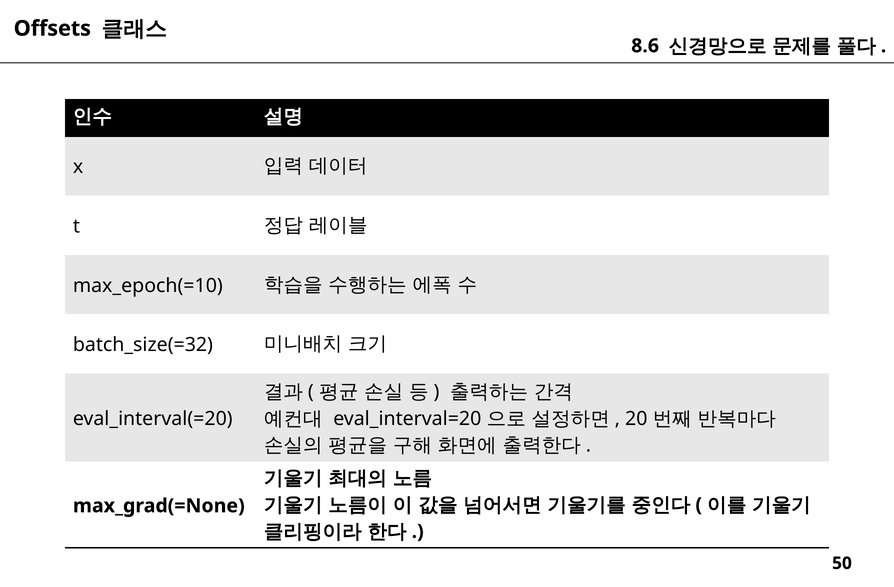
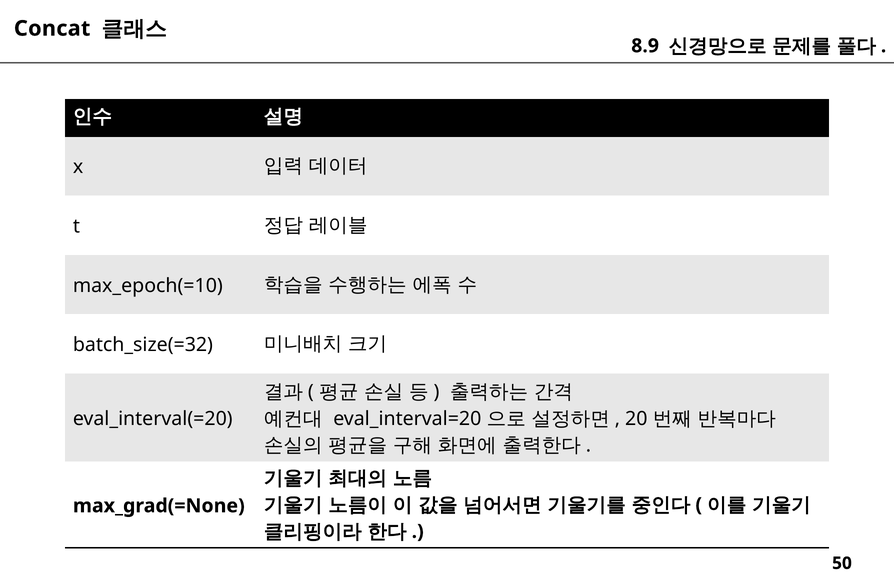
Offsets: Offsets -> Concat (52, 29)
8.6: 8.6 -> 8.9 (645, 46)
